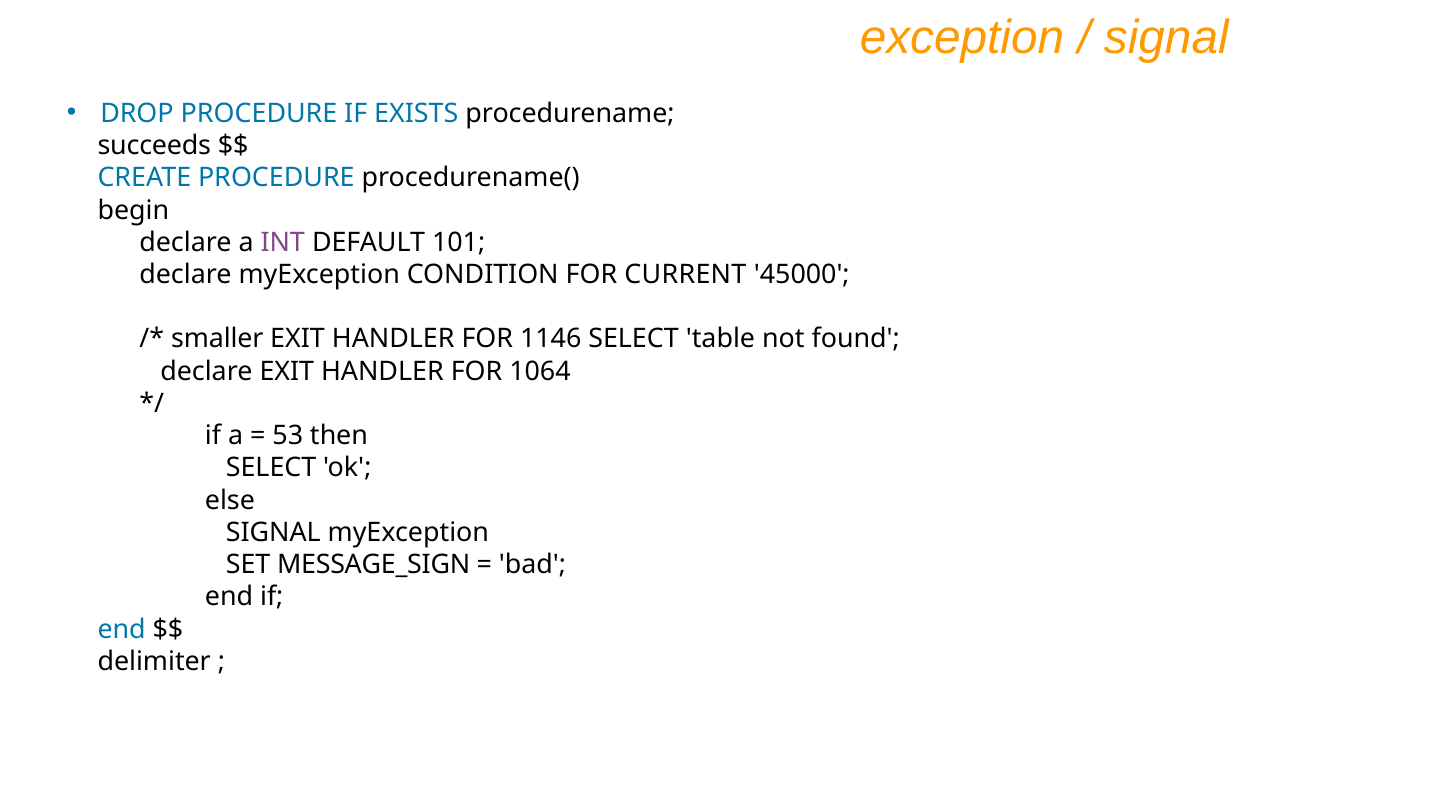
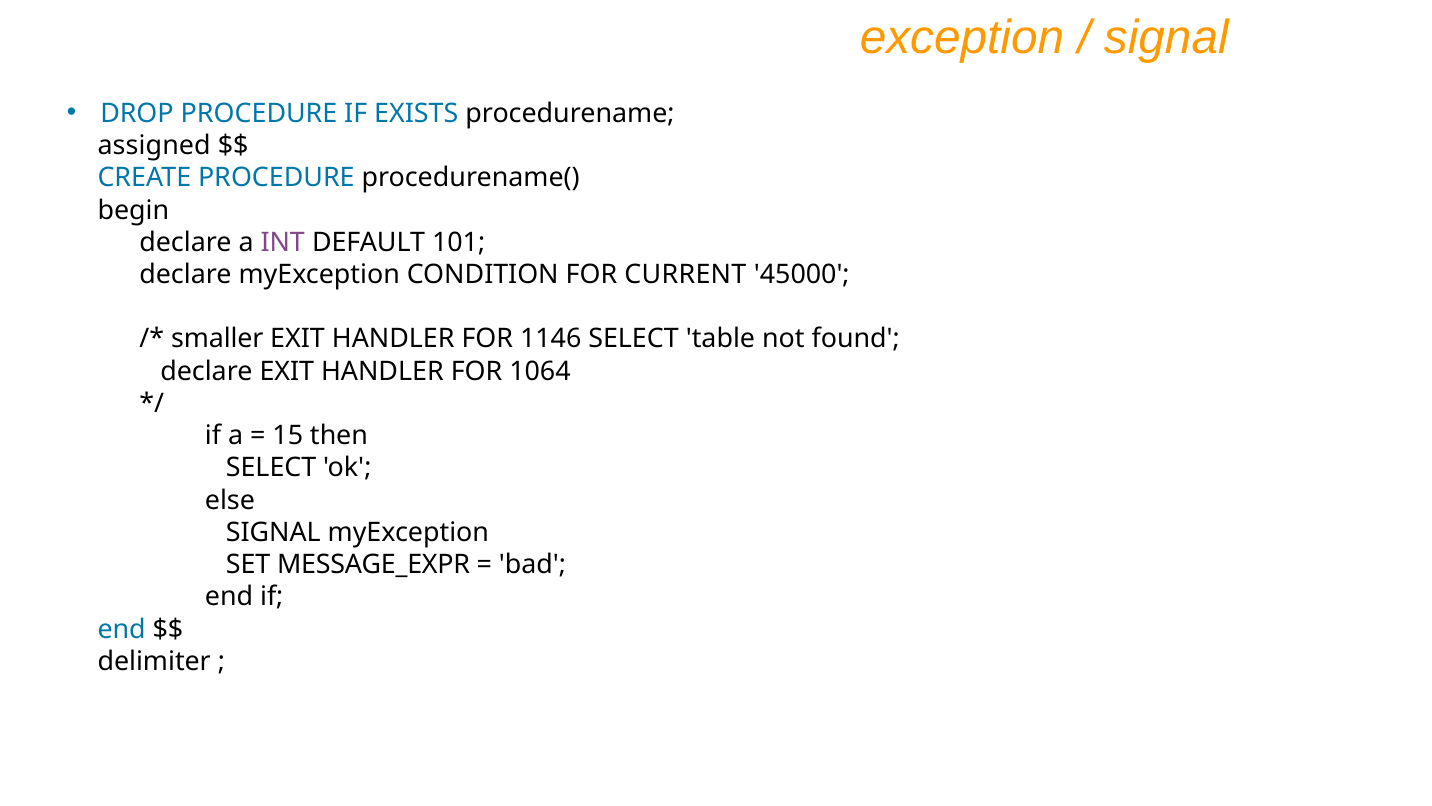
succeeds: succeeds -> assigned (154, 146)
53: 53 -> 15 (288, 436)
MESSAGE_SIGN: MESSAGE_SIGN -> MESSAGE_EXPR (374, 564)
